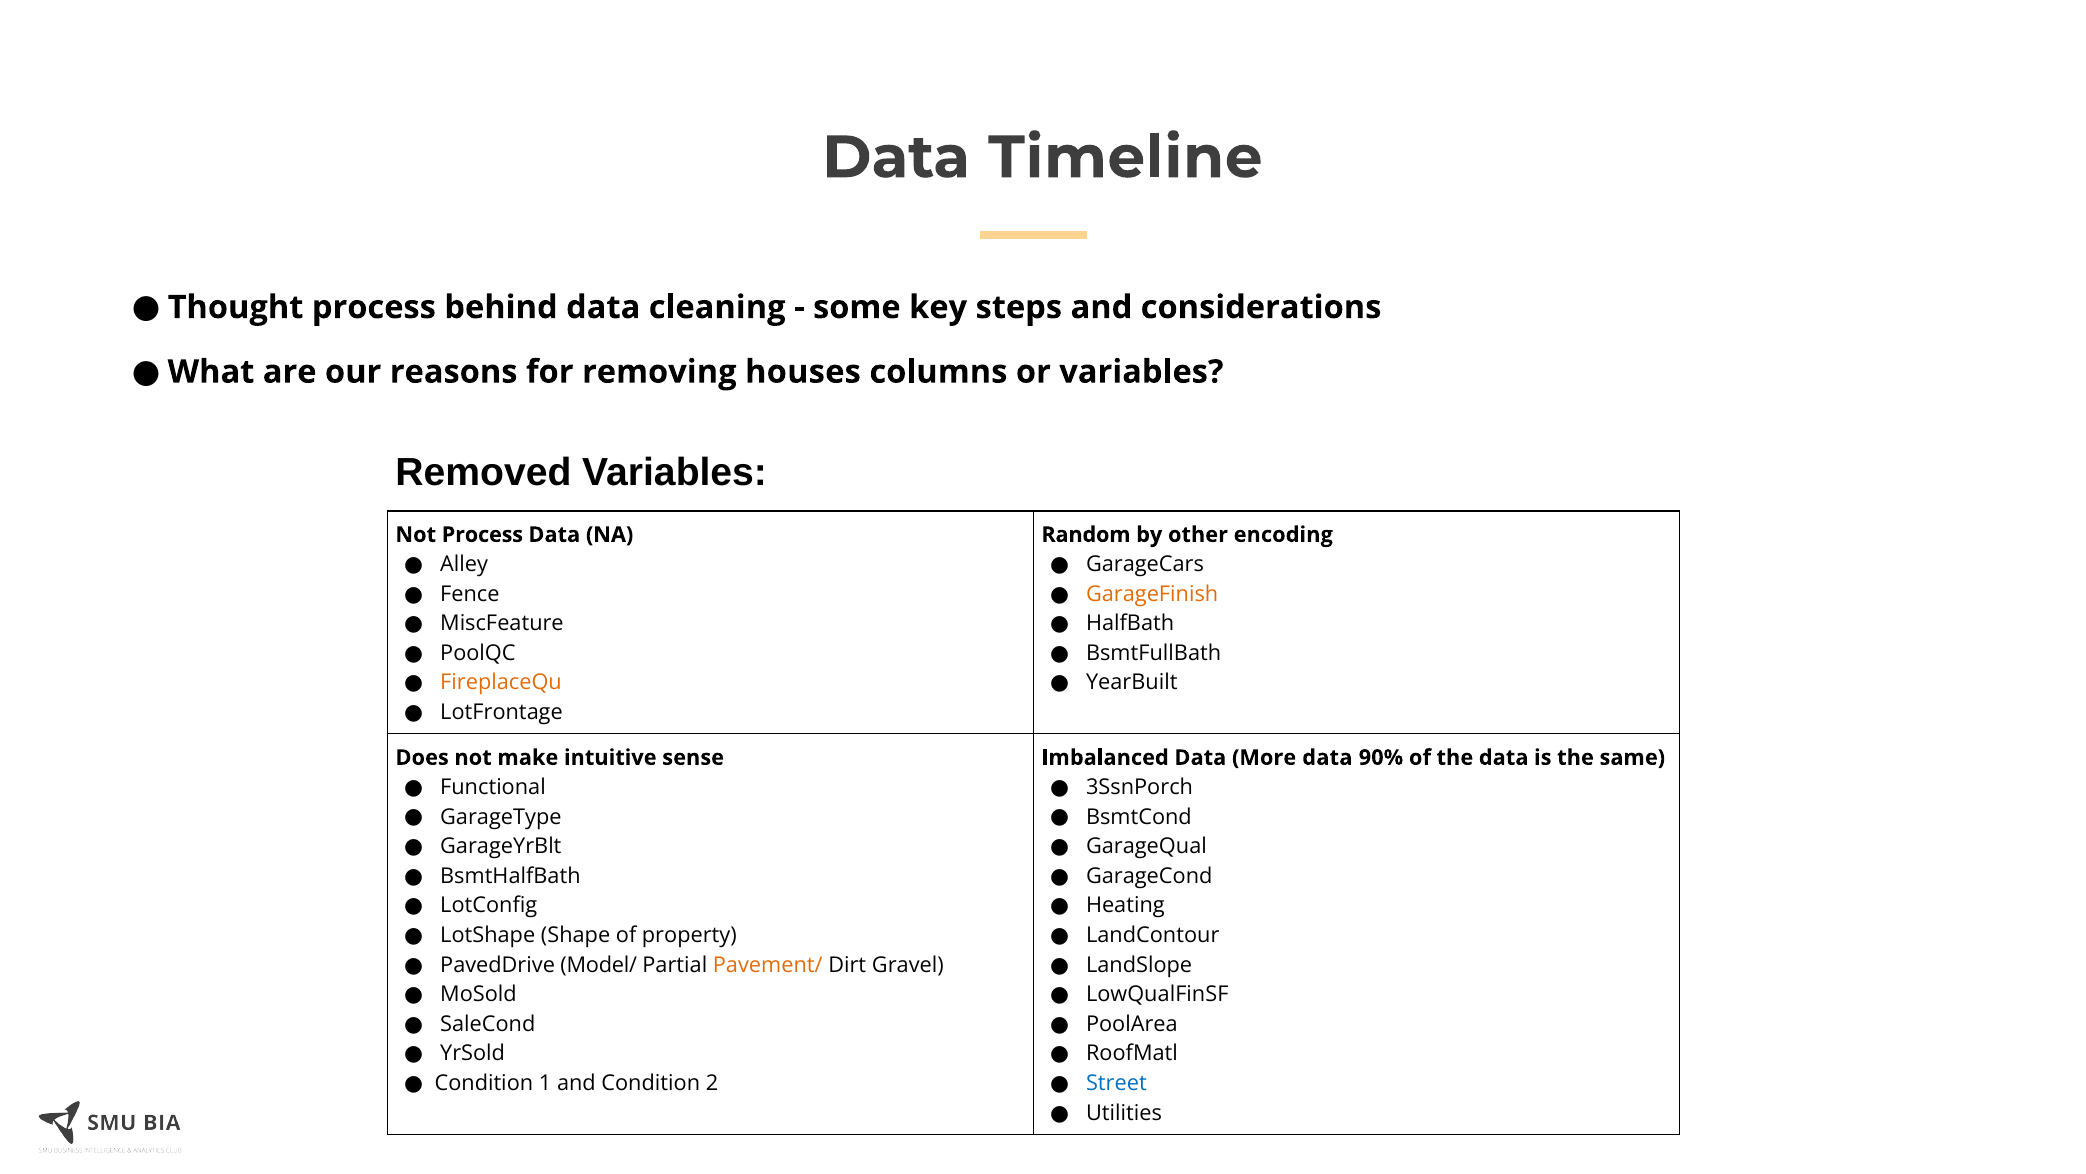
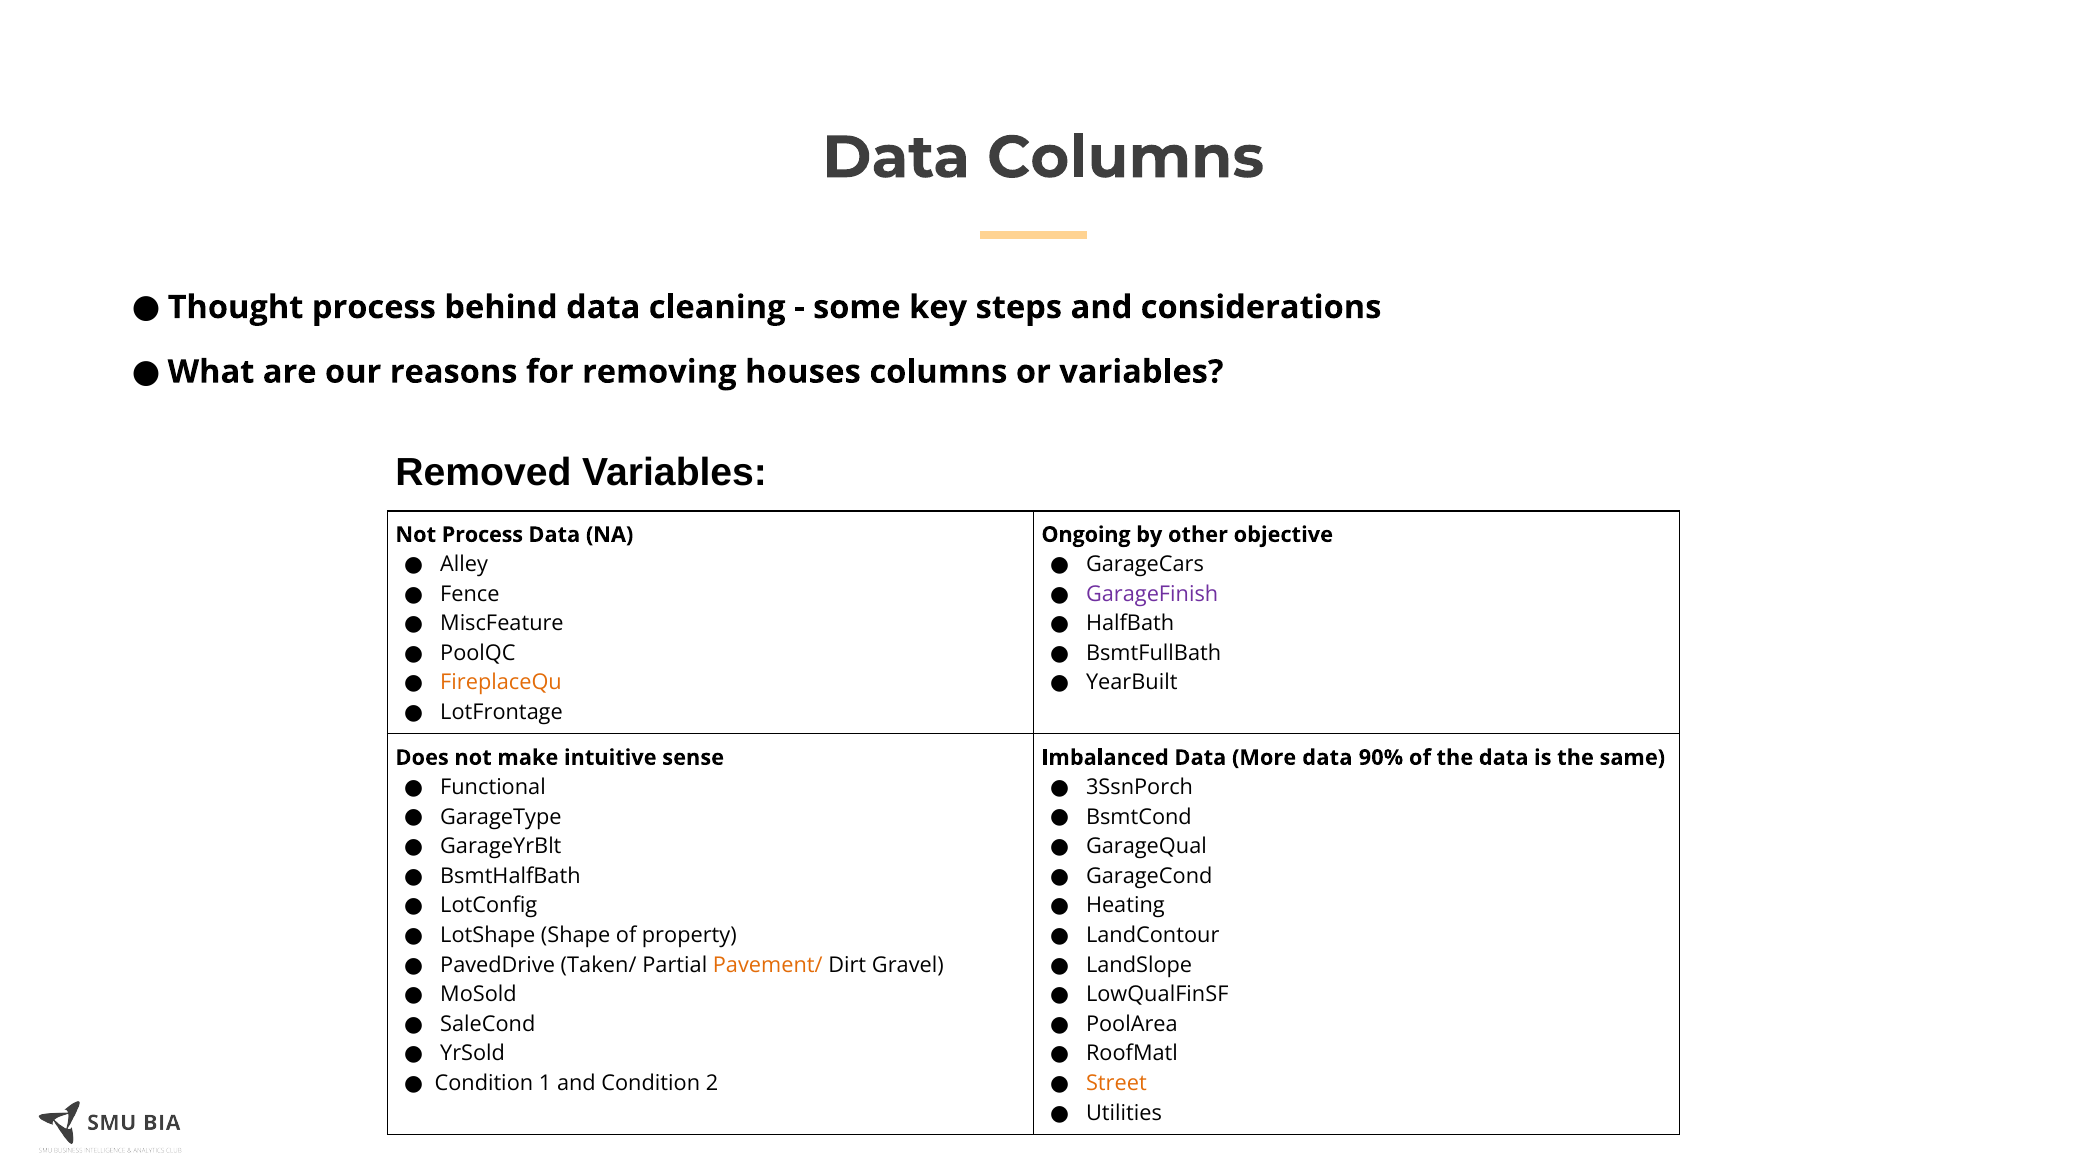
Data Timeline: Timeline -> Columns (1126, 158)
Random: Random -> Ongoing (1086, 535)
encoding: encoding -> objective (1283, 535)
GarageFinish colour: orange -> purple (1152, 594)
Model/: Model/ -> Taken/ (599, 965)
Street colour: blue -> orange (1116, 1083)
